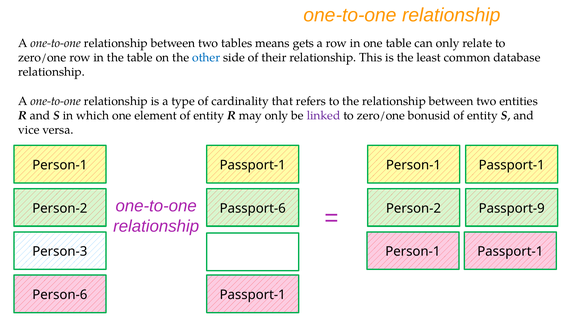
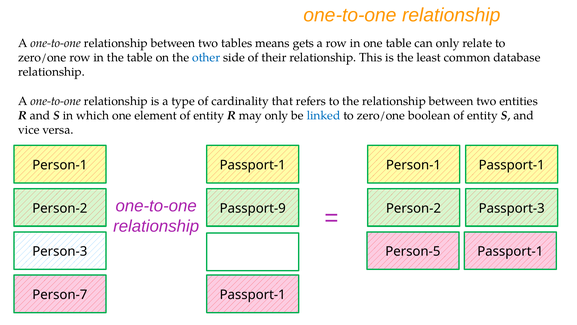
linked colour: purple -> blue (324, 115)
bonusid: bonusid -> boolean (429, 115)
Passport-6: Passport-6 -> Passport-9 (253, 208)
Passport-9: Passport-9 -> Passport-3 (512, 208)
Person-1: Person-1 -> Person-5 (413, 251)
Person-6: Person-6 -> Person-7 (60, 294)
